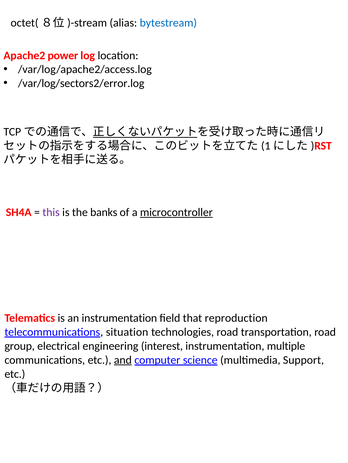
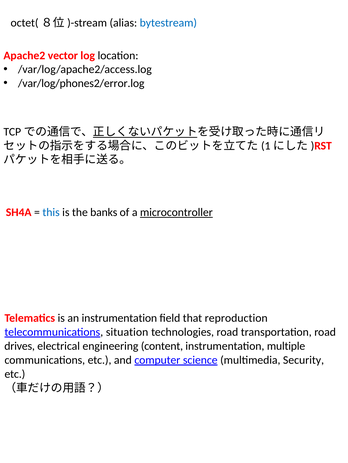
power: power -> vector (63, 56)
/var/log/sectors2/error.log: /var/log/sectors2/error.log -> /var/log/phones2/error.log (81, 83)
this colour: purple -> blue (51, 213)
group: group -> drives (20, 347)
interest: interest -> content (162, 347)
and underline: present -> none (123, 361)
Support: Support -> Security (304, 361)
